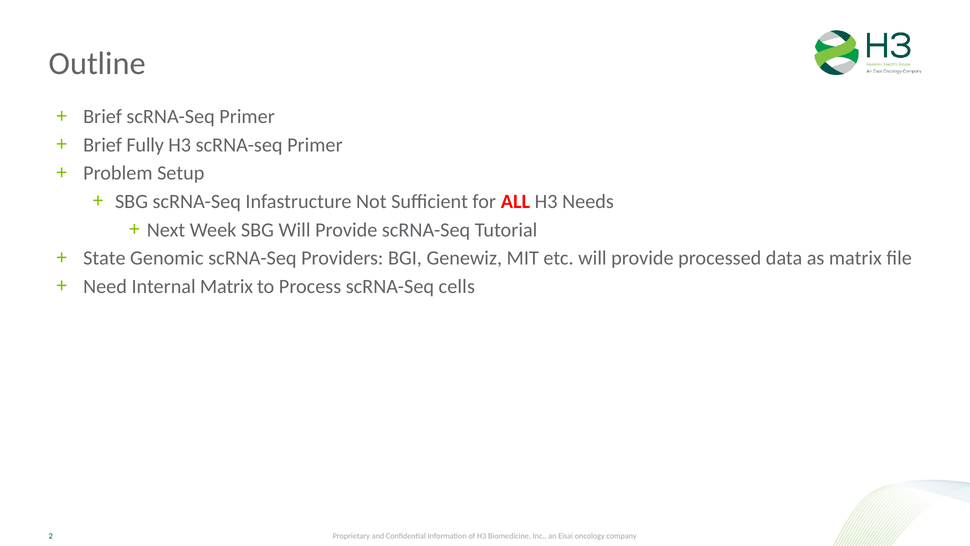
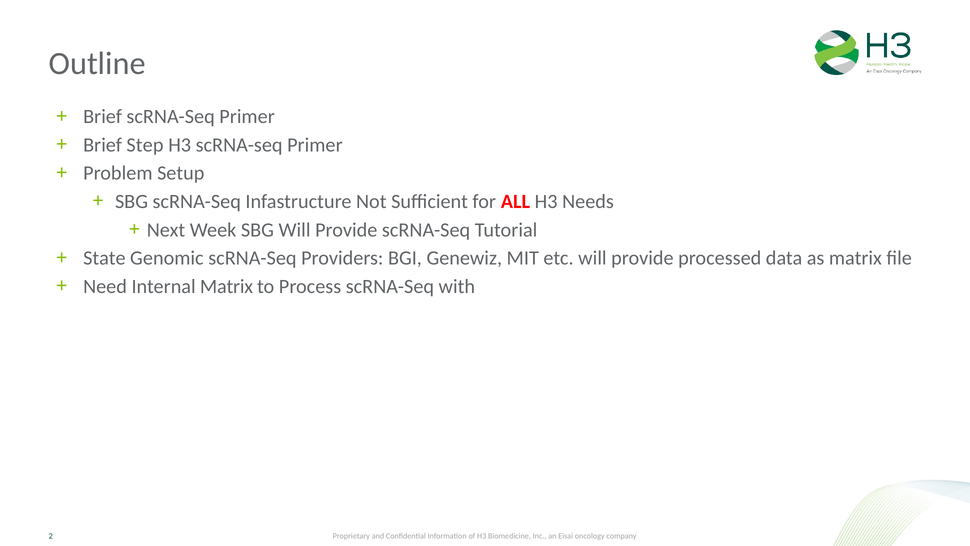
Fully: Fully -> Step (145, 145)
cells: cells -> with (457, 286)
